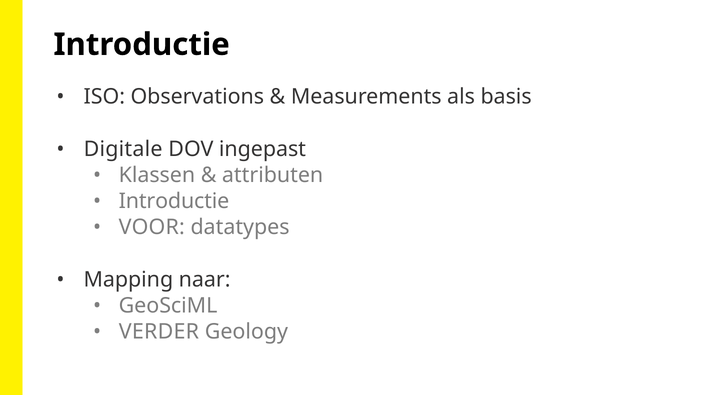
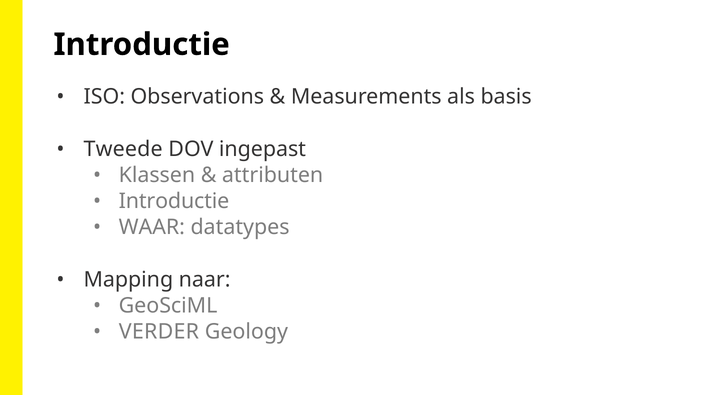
Digitale: Digitale -> Tweede (123, 149)
VOOR: VOOR -> WAAR (152, 227)
